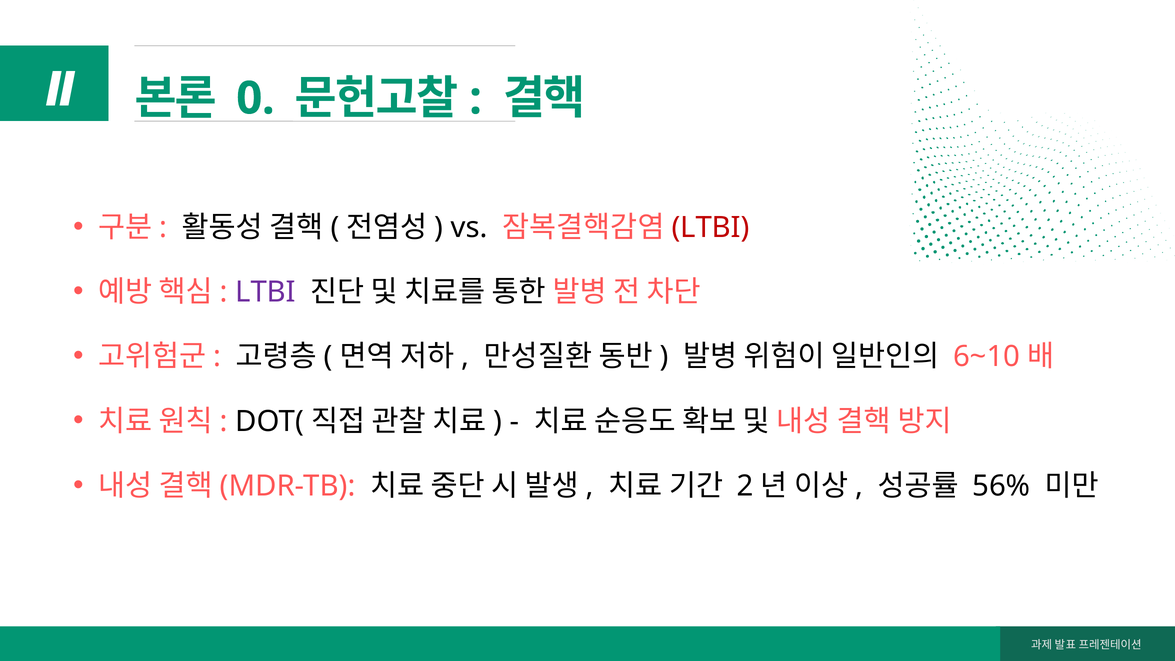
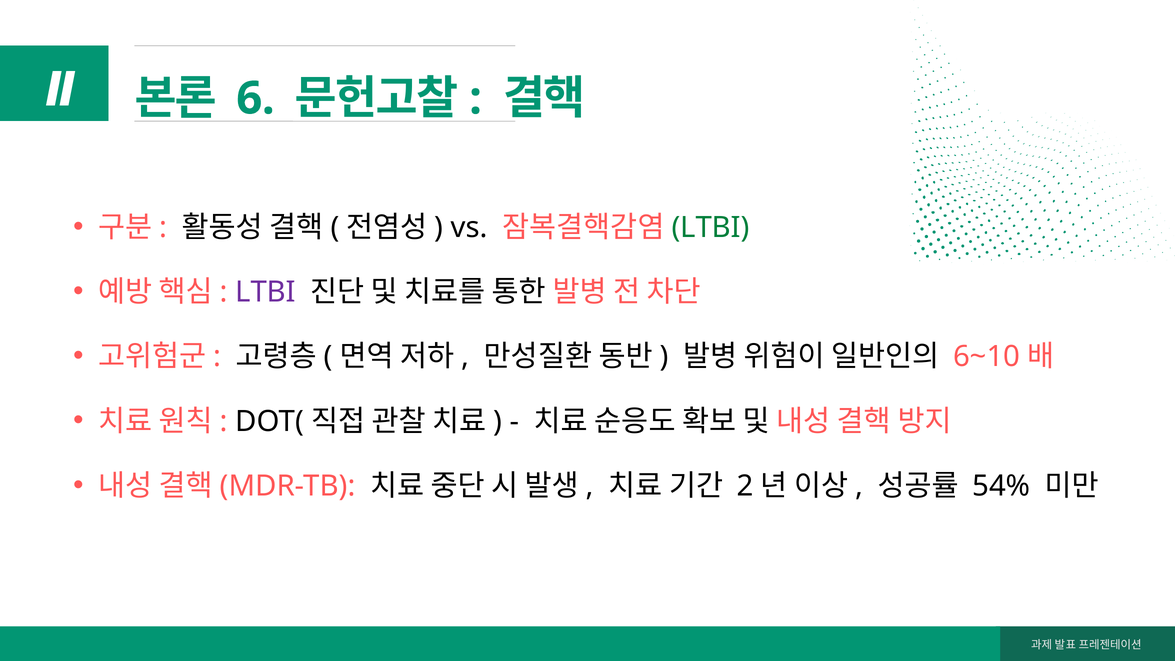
0: 0 -> 6 (255, 98)
LTBI colour: red -> green (710, 227)
56%: 56% -> 54% (1001, 486)
